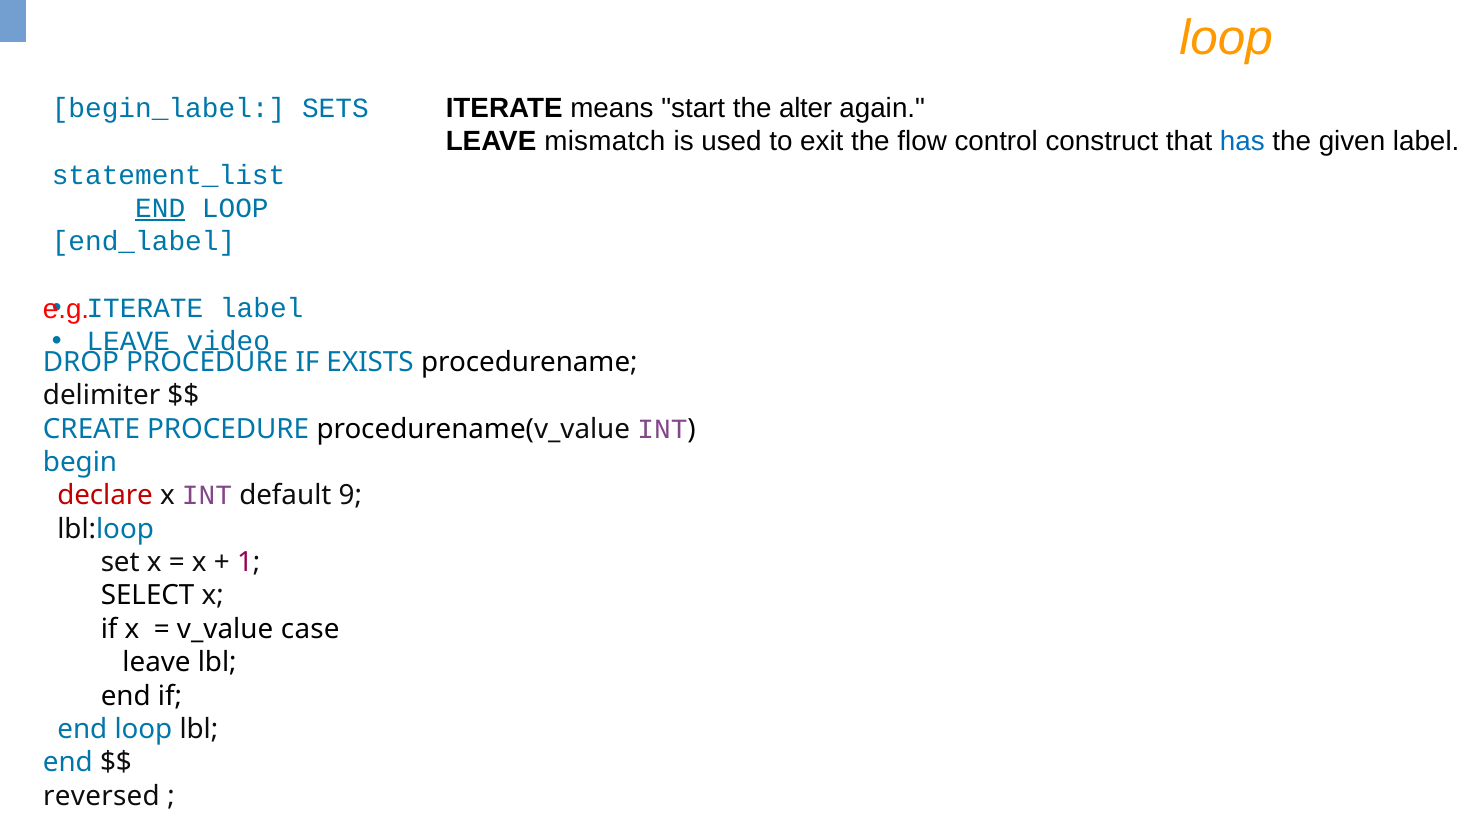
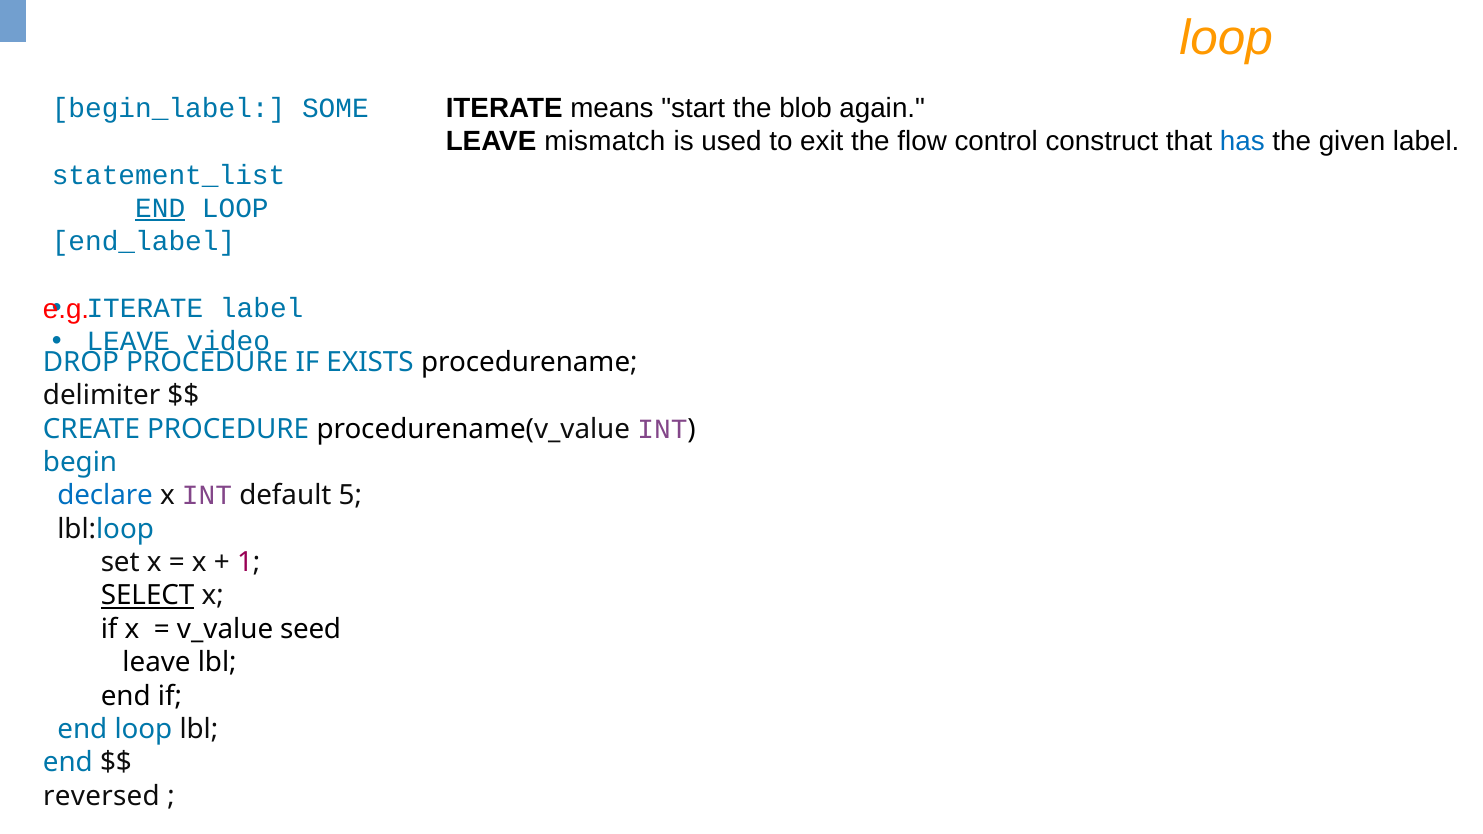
alter: alter -> blob (806, 108)
SETS: SETS -> SOME (335, 108)
declare colour: red -> blue (105, 496)
9: 9 -> 5 (350, 496)
SELECT underline: none -> present (148, 596)
case: case -> seed (311, 629)
